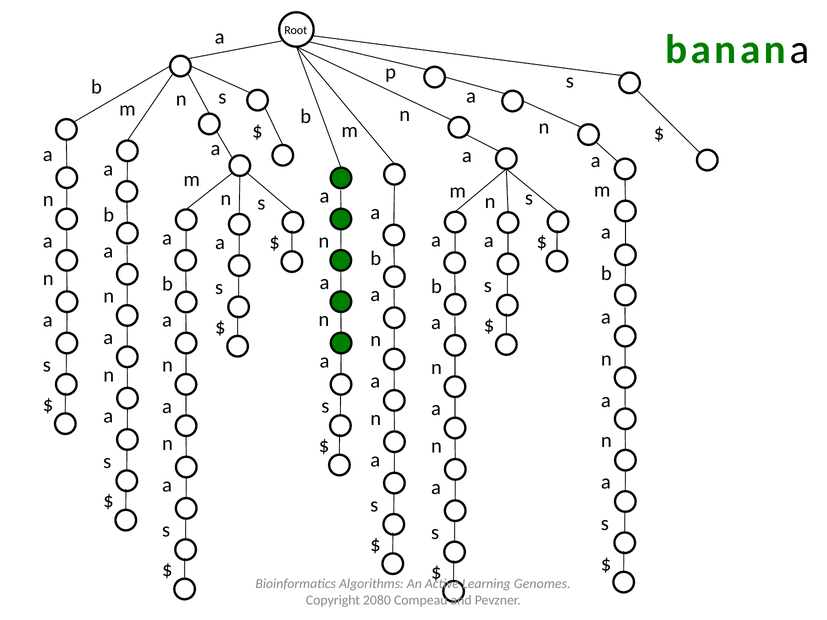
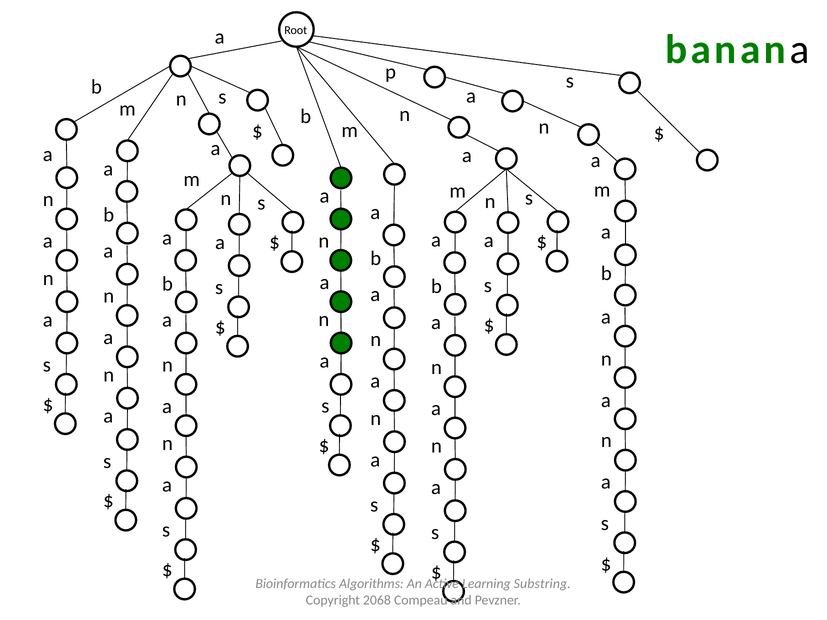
Genomes: Genomes -> Substring (542, 584)
2080: 2080 -> 2068 (377, 601)
